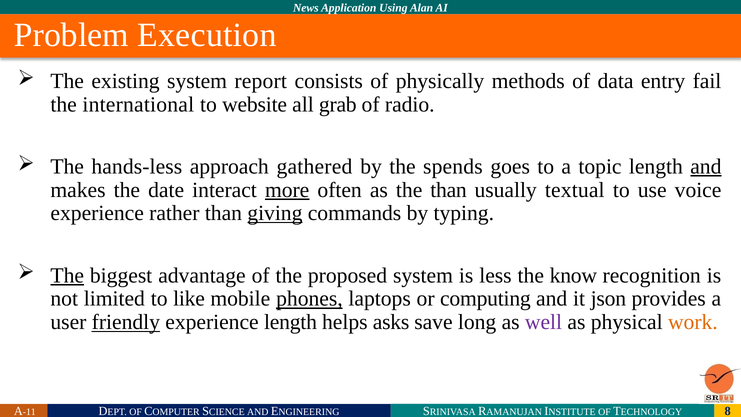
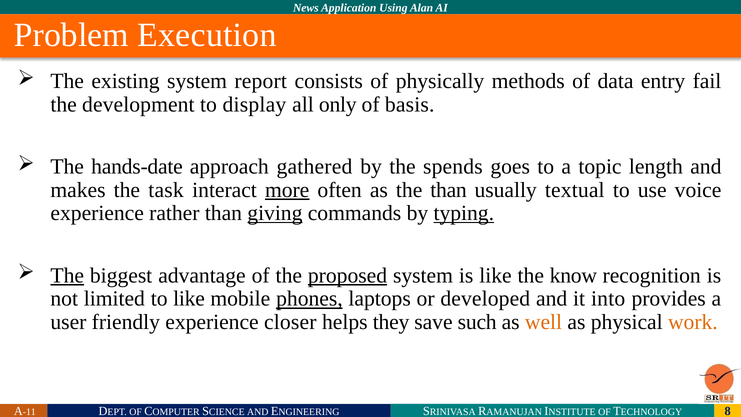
international: international -> development (138, 104)
website: website -> display (254, 104)
grab: grab -> only (338, 104)
radio: radio -> basis (410, 104)
hands-less: hands-less -> hands-date (137, 167)
and underline: present -> none (706, 167)
date: date -> task (166, 190)
typing underline: none -> present (464, 213)
proposed underline: none -> present (348, 275)
is less: less -> like (495, 275)
computing: computing -> developed (485, 299)
json: json -> into (608, 299)
friendly underline: present -> none (126, 322)
experience length: length -> closer (290, 322)
asks: asks -> they (391, 322)
long: long -> such (477, 322)
well colour: purple -> orange (544, 322)
